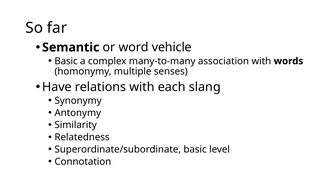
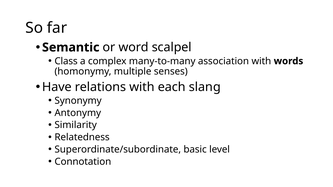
vehicle: vehicle -> scalpel (172, 47)
Basic: Basic -> Class (66, 61)
